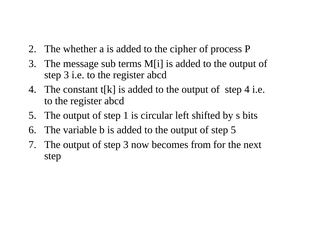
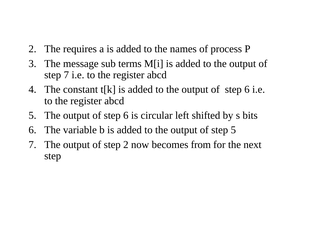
whether: whether -> requires (80, 49)
cipher: cipher -> names (183, 49)
3: 3 -> 7 (66, 75)
4: 4 -> 6 (247, 89)
1: 1 -> 6 (126, 115)
3: 3 -> 2 (126, 144)
